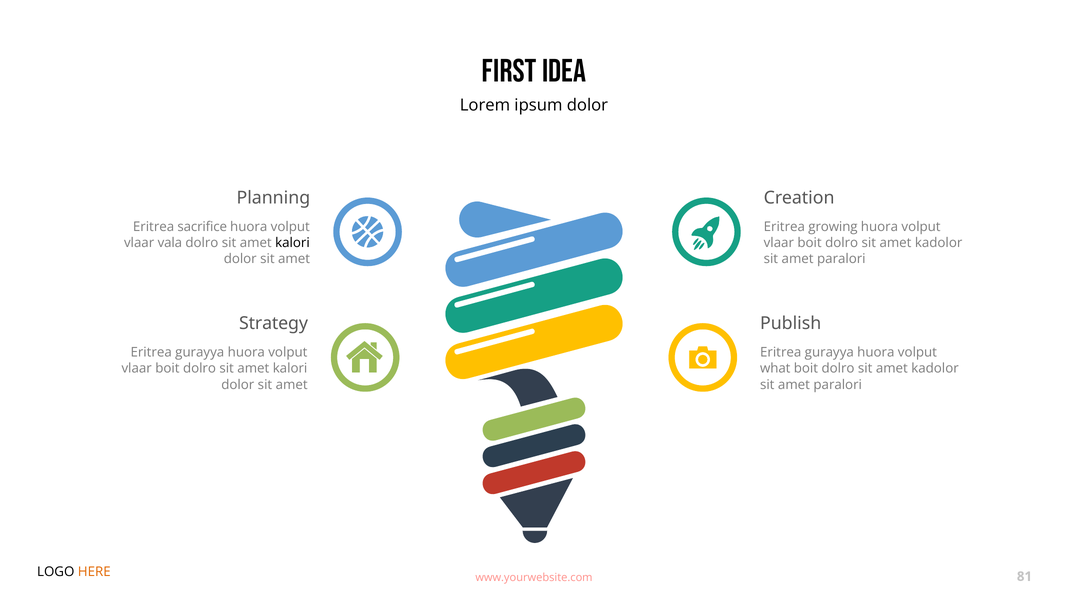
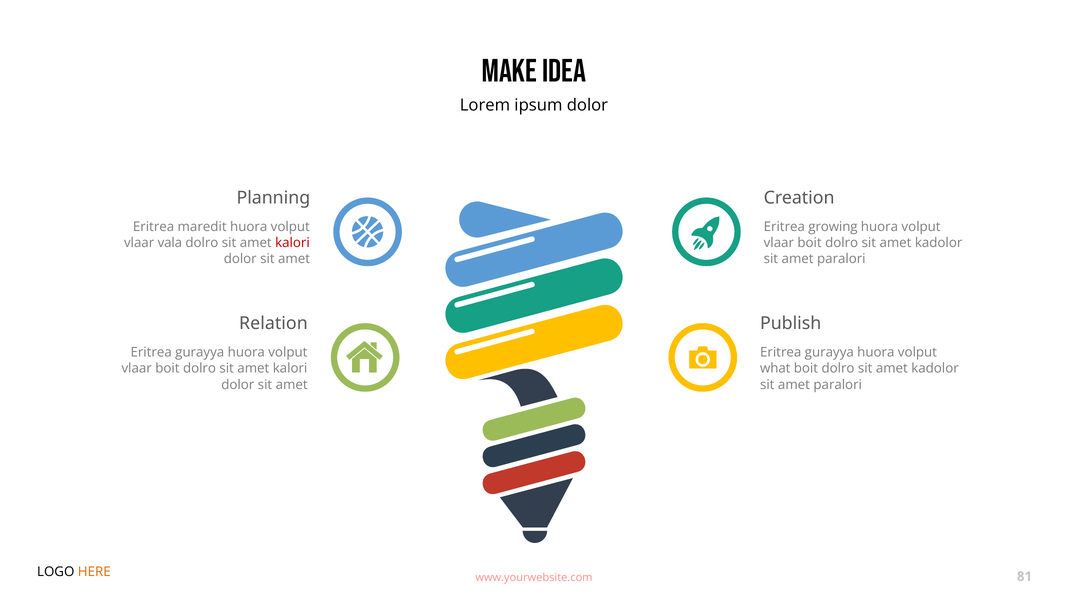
First: First -> Make (509, 71)
sacrifice: sacrifice -> maredit (202, 227)
kalori colour: black -> red (293, 243)
Strategy: Strategy -> Relation (273, 323)
